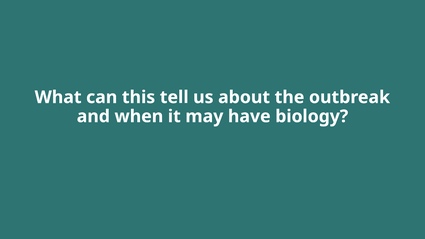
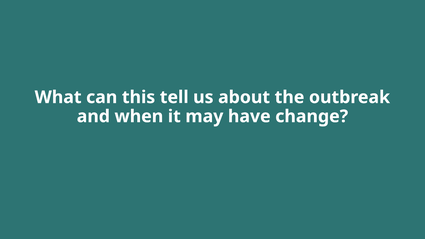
biology: biology -> change (312, 116)
